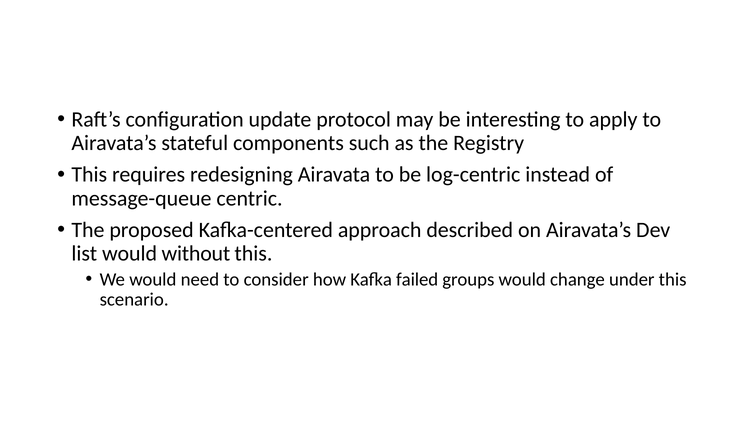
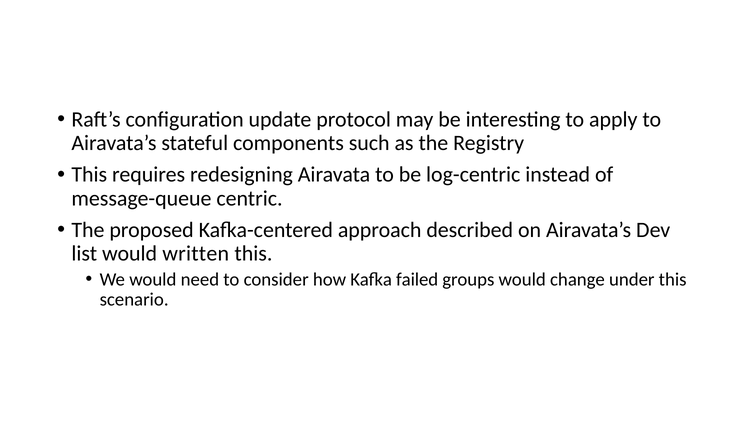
without: without -> written (196, 254)
